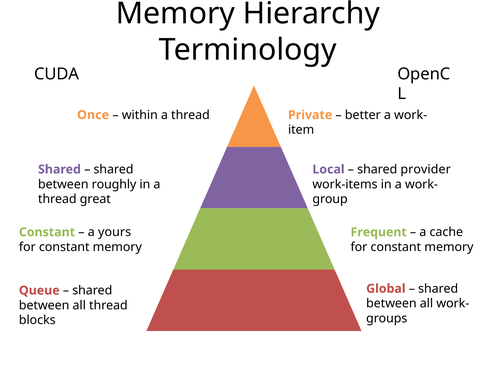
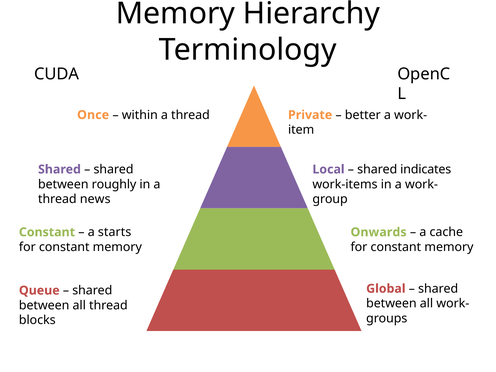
provider: provider -> indicates (426, 169)
great: great -> news (95, 199)
yours: yours -> starts (115, 232)
Frequent: Frequent -> Onwards (379, 232)
